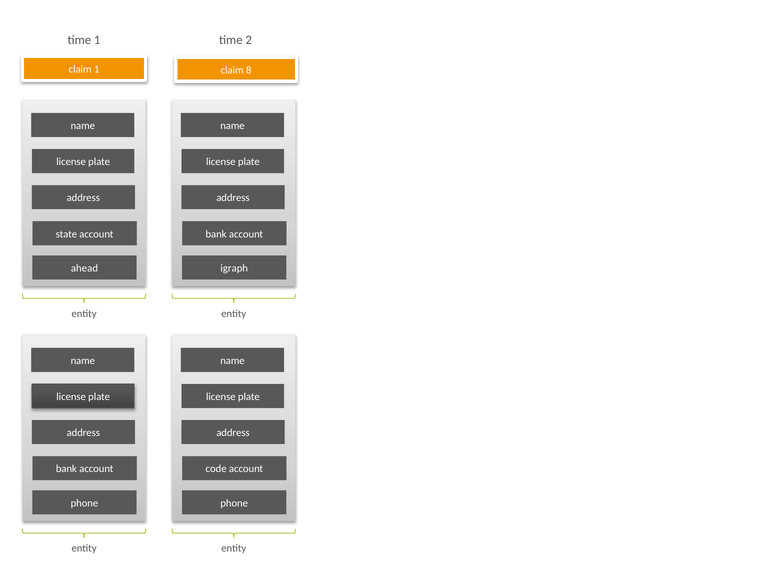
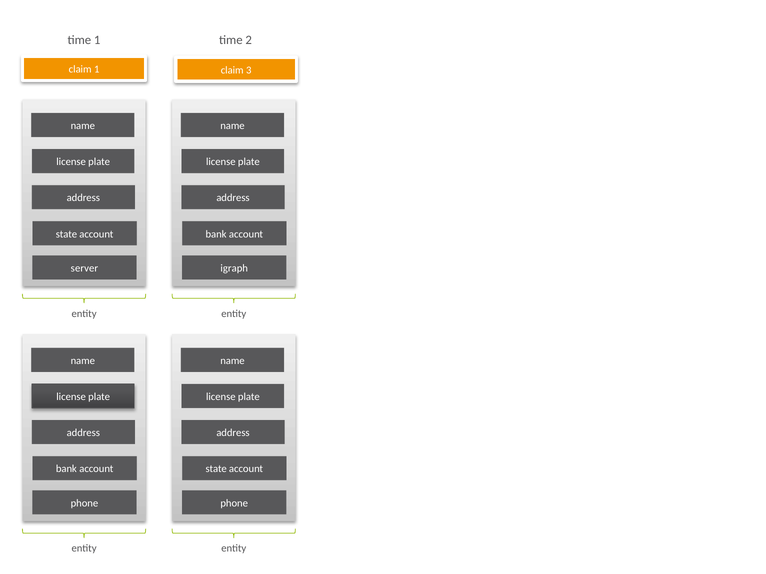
8: 8 -> 3 (249, 70)
ahead: ahead -> server (84, 268)
code: code -> state (216, 469)
